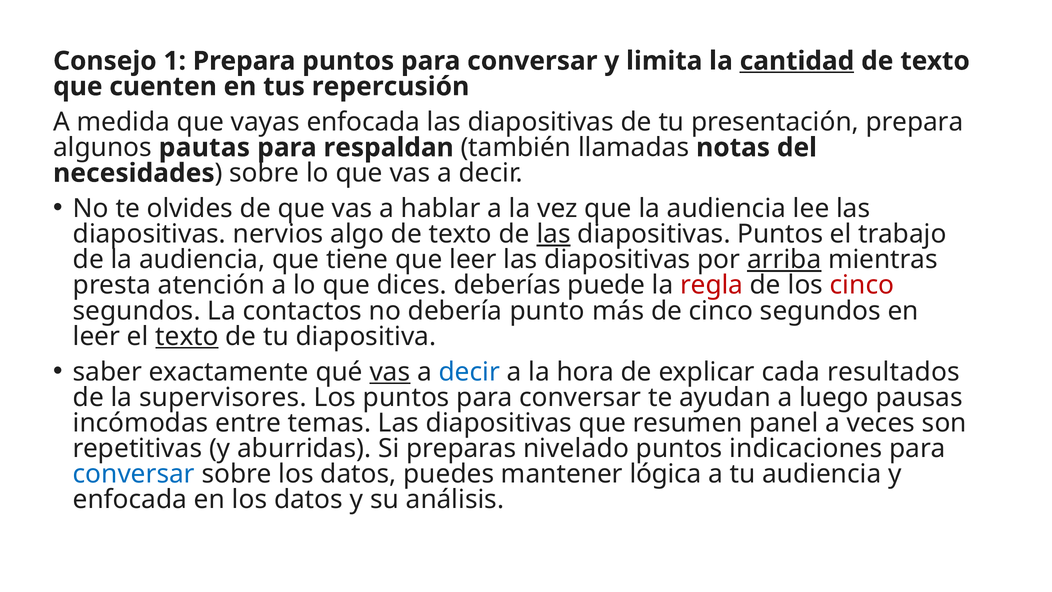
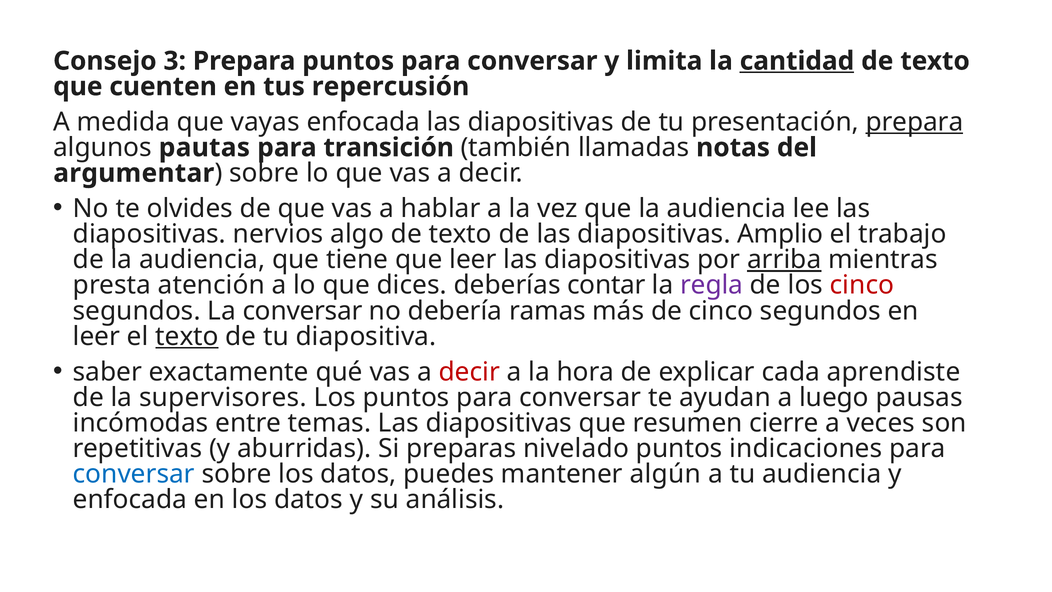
1: 1 -> 3 (175, 61)
prepara underline: none -> present (914, 122)
respaldan: respaldan -> transición (389, 148)
necesidades: necesidades -> argumentar (134, 173)
las underline: present -> none (554, 234)
diapositivas Puntos: Puntos -> Amplio (780, 234)
puede: puede -> contar (606, 285)
regla colour: red -> purple (712, 285)
La contactos: contactos -> conversar (303, 311)
punto: punto -> ramas (547, 311)
vas underline: present -> none (390, 372)
decir colour: blue -> red (469, 372)
resultados: resultados -> aprendiste (894, 372)
panel: panel -> cierre (784, 423)
lógica: lógica -> algún (665, 474)
